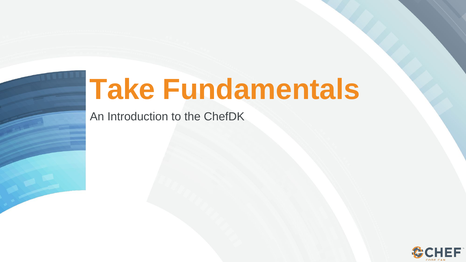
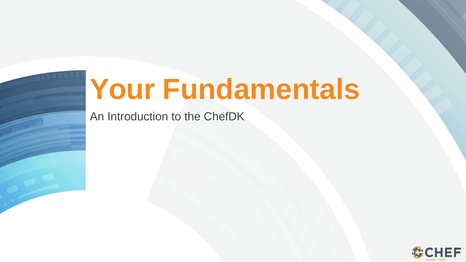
Take: Take -> Your (122, 90)
